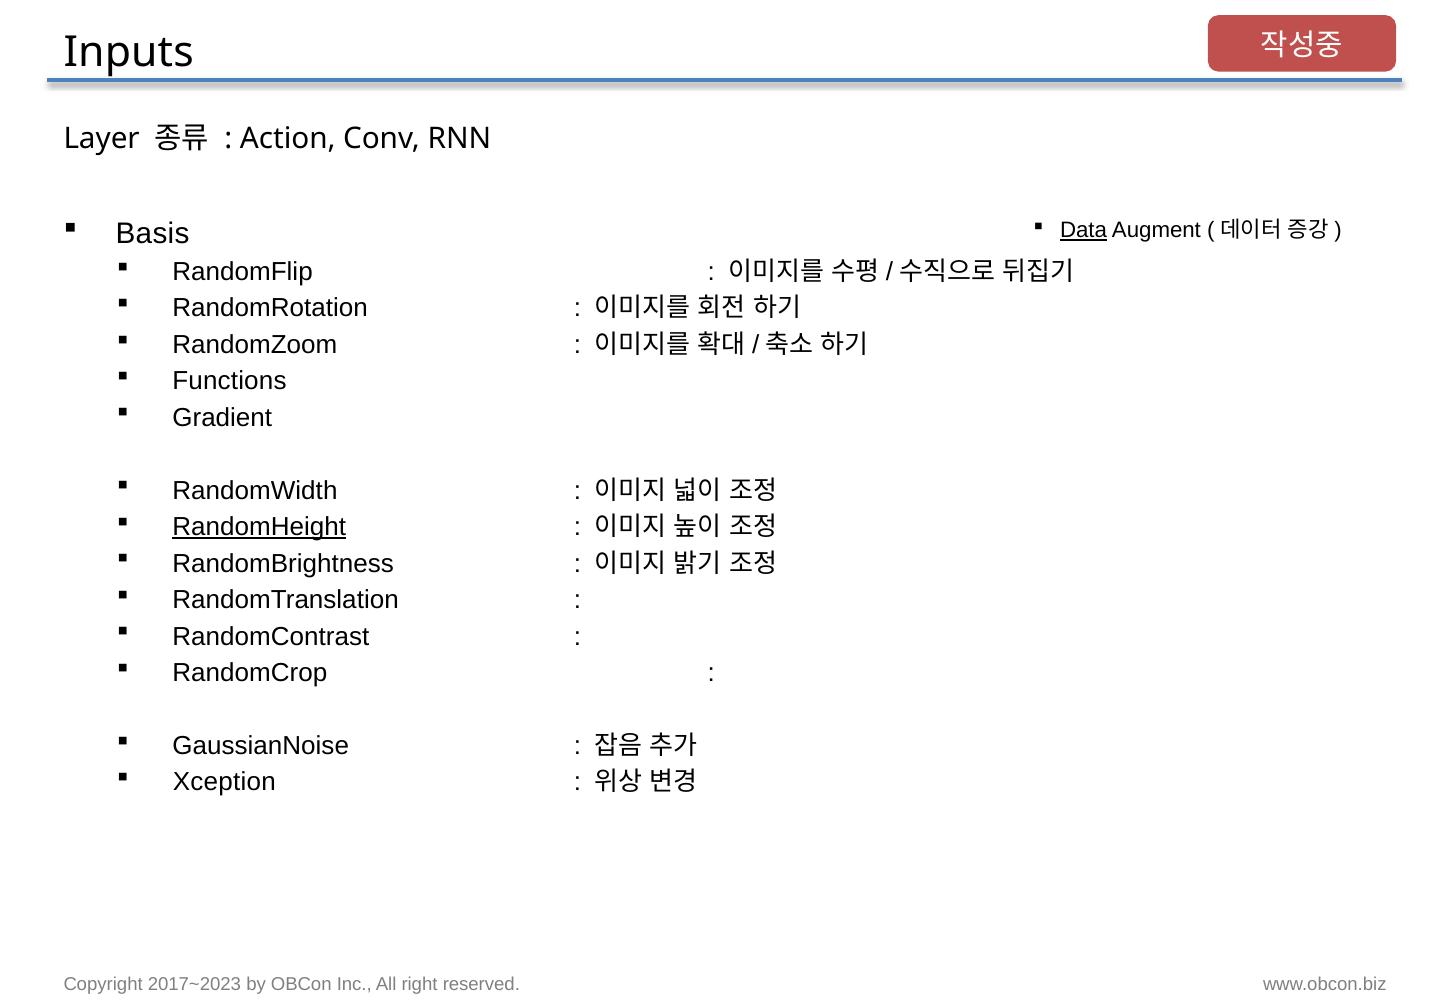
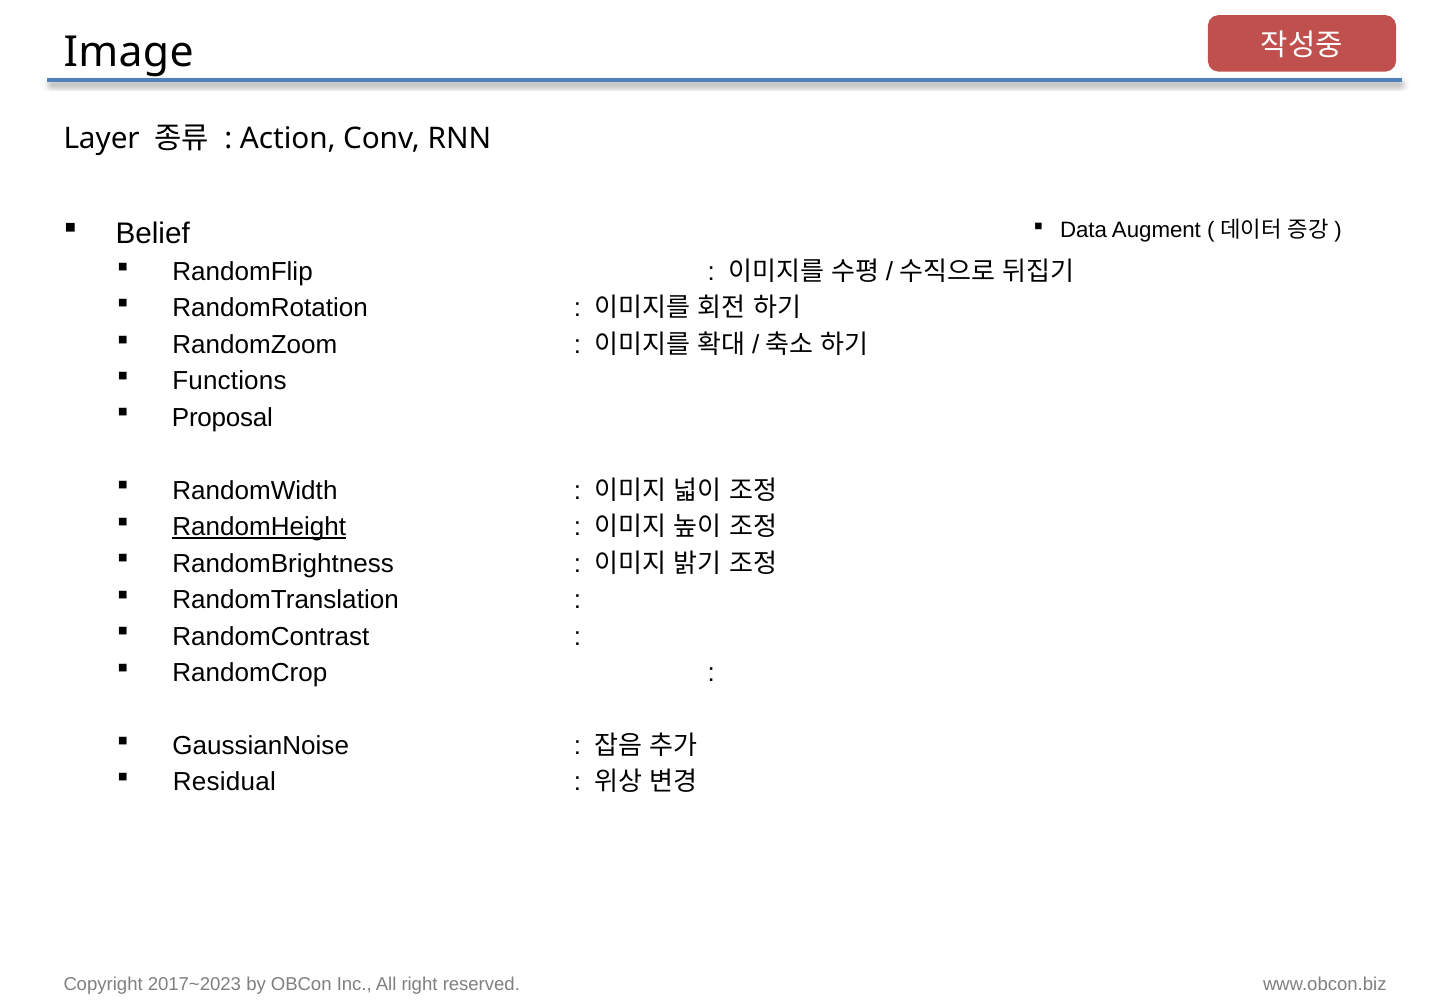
Inputs: Inputs -> Image (129, 52)
Basis: Basis -> Belief (153, 233)
Data underline: present -> none (1083, 230)
Gradient: Gradient -> Proposal (222, 418)
Xception: Xception -> Residual (224, 782)
